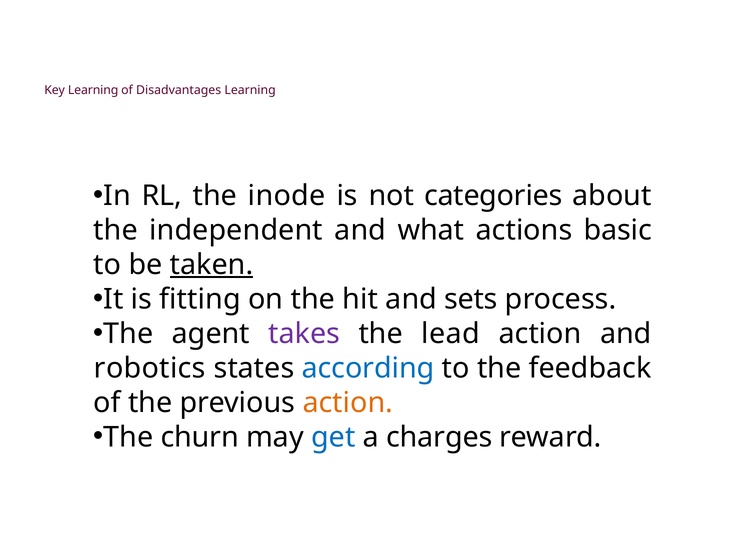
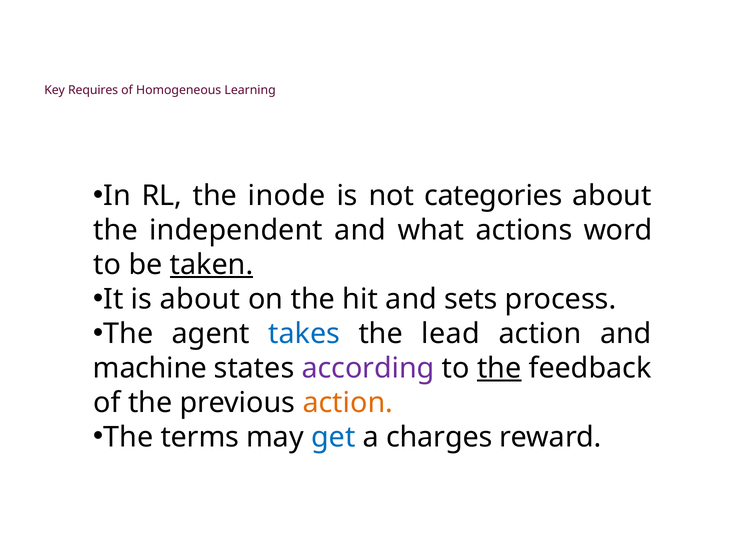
Key Learning: Learning -> Requires (93, 90)
Disadvantages: Disadvantages -> Homogeneous (179, 90)
basic: basic -> word (618, 230)
is fitting: fitting -> about (200, 299)
takes colour: purple -> blue (304, 334)
robotics: robotics -> machine (150, 368)
according colour: blue -> purple (368, 368)
the underline: none -> present (499, 368)
churn: churn -> terms (200, 437)
